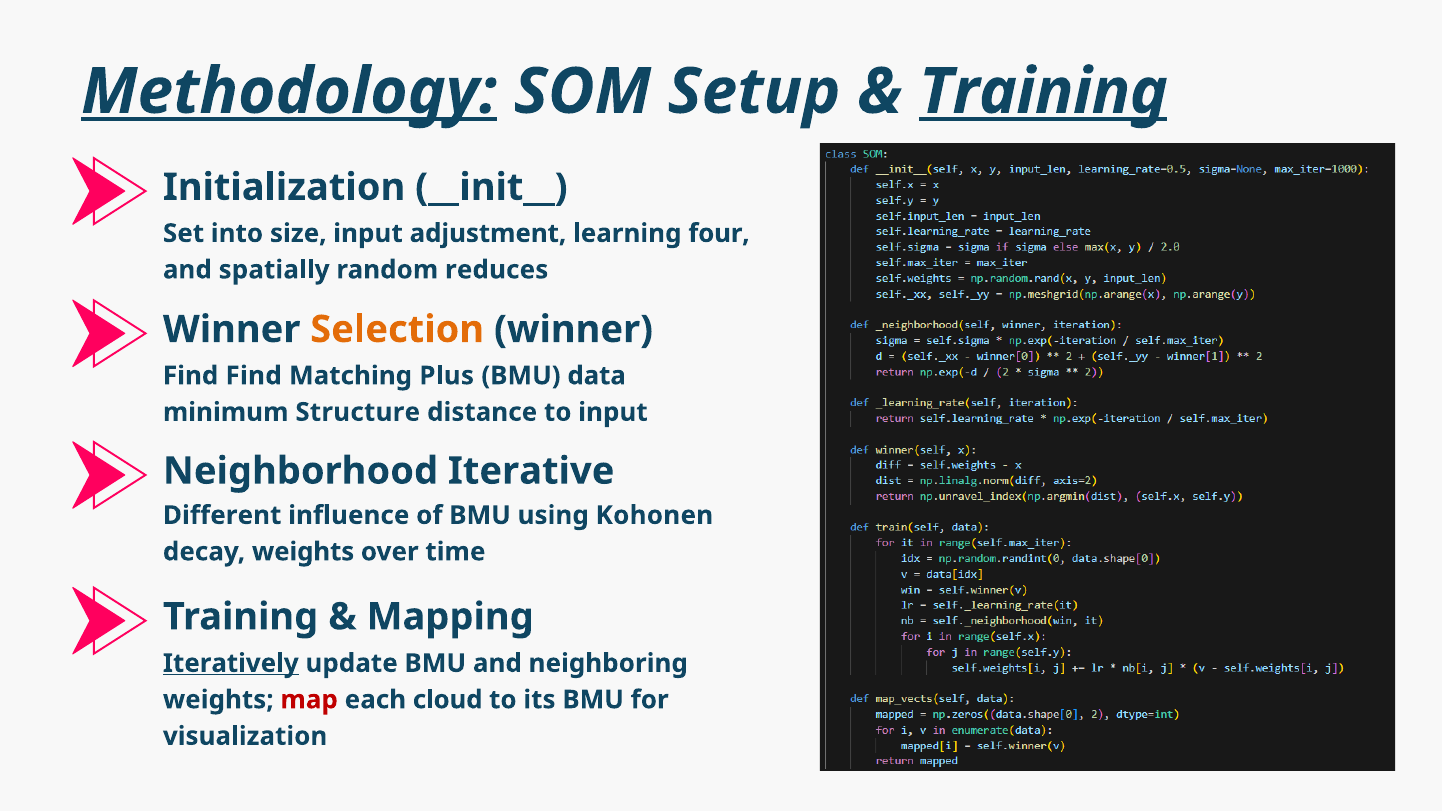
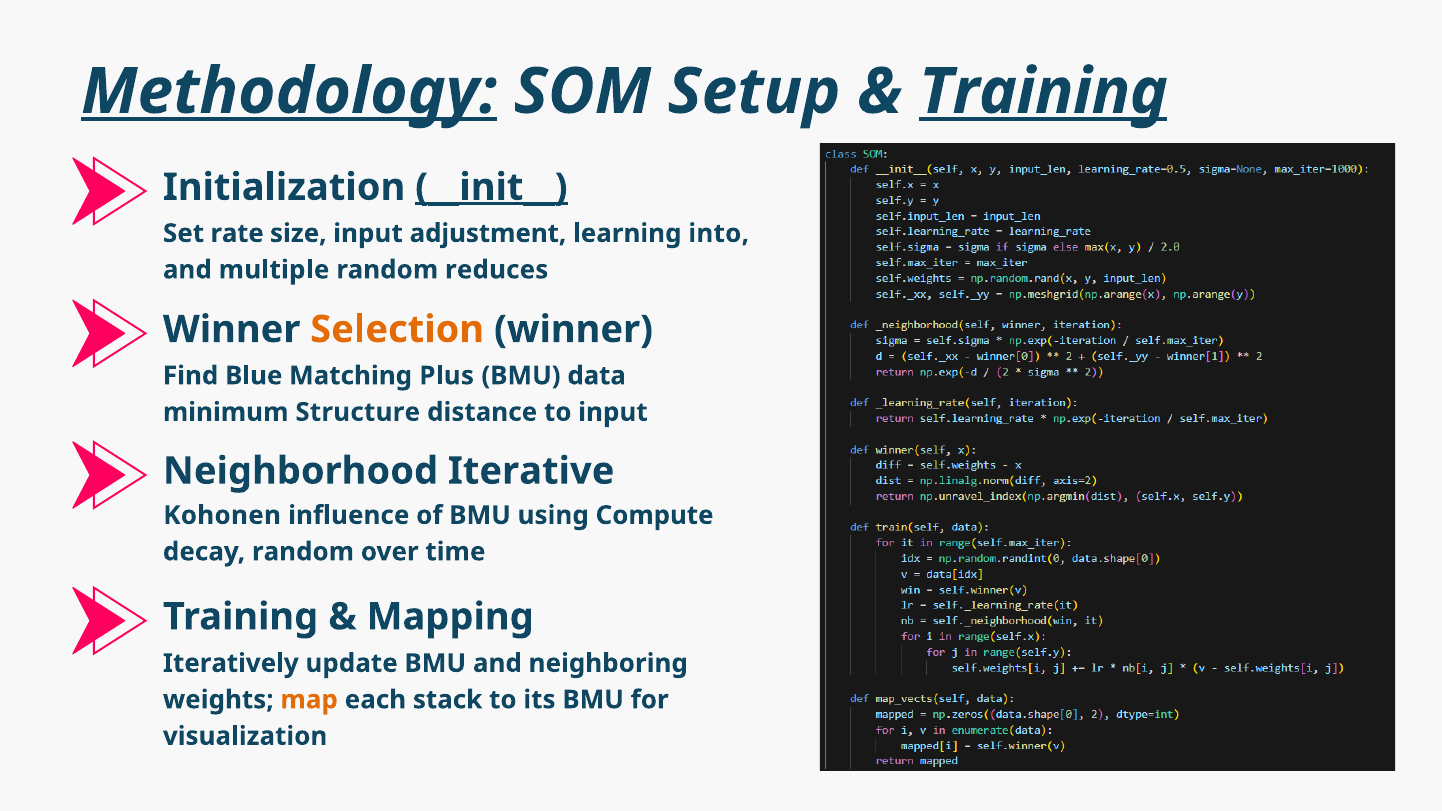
__init__ underline: none -> present (491, 187)
into: into -> rate (237, 233)
four: four -> into (719, 233)
spatially: spatially -> multiple (274, 270)
Find Find: Find -> Blue (254, 376)
Different: Different -> Kohonen (222, 515)
Kohonen: Kohonen -> Compute (655, 515)
decay weights: weights -> random (303, 552)
Iteratively underline: present -> none (231, 663)
map colour: red -> orange (309, 700)
cloud: cloud -> stack (448, 700)
